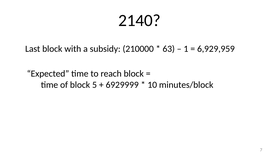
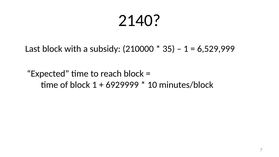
63: 63 -> 35 (169, 49)
6,929,959: 6,929,959 -> 6,529,999 (216, 49)
block 5: 5 -> 1 (95, 85)
